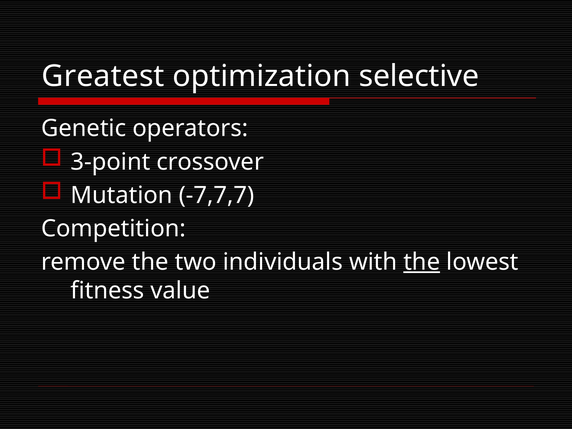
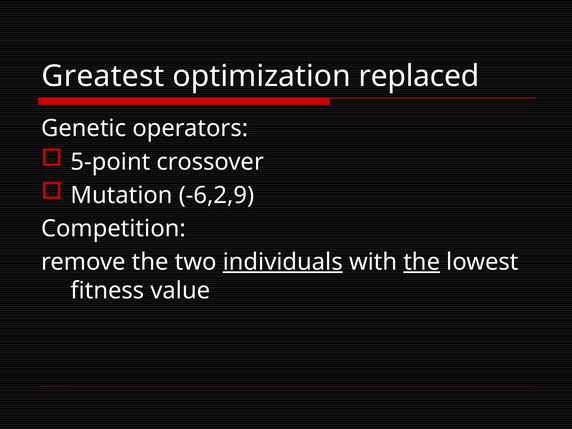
selective: selective -> replaced (419, 76)
3-point: 3-point -> 5-point (110, 162)
-7,7,7: -7,7,7 -> -6,2,9 (217, 195)
individuals underline: none -> present (283, 262)
